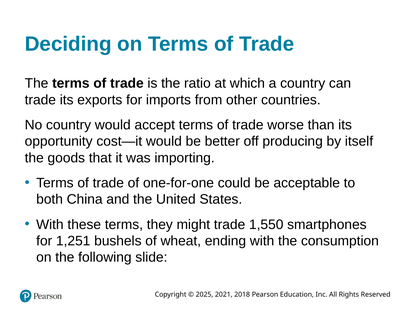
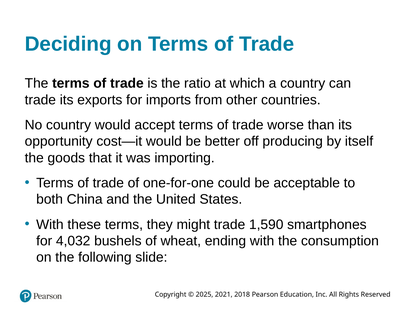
1,550: 1,550 -> 1,590 (266, 224)
1,251: 1,251 -> 4,032 (73, 241)
